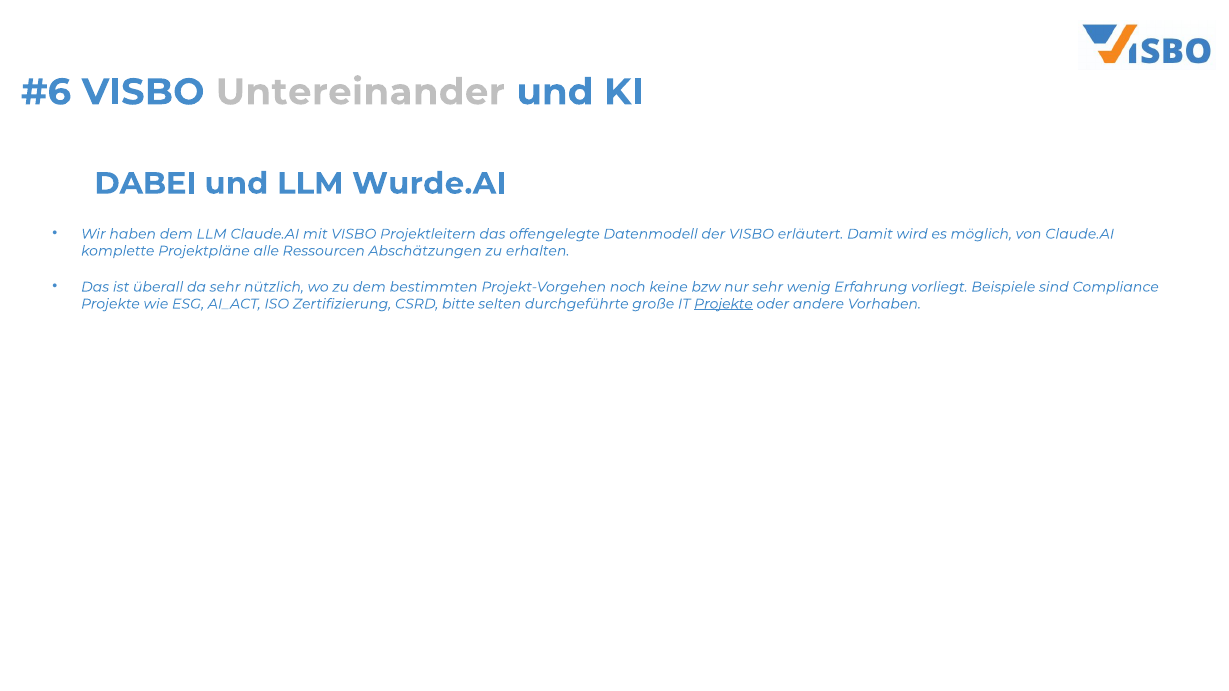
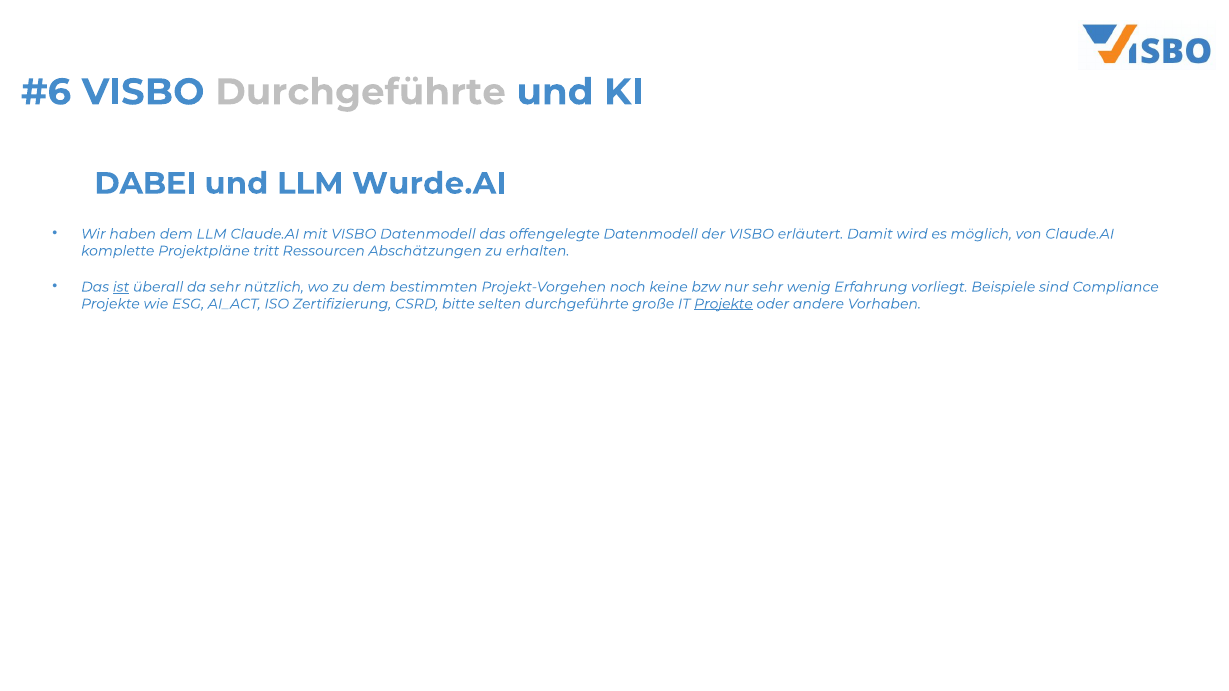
VISBO Untereinander: Untereinander -> Durchgeführte (360, 92)
VISBO Projektleitern: Projektleitern -> Datenmodell (428, 234)
alle: alle -> tritt (266, 251)
ist underline: none -> present (121, 287)
